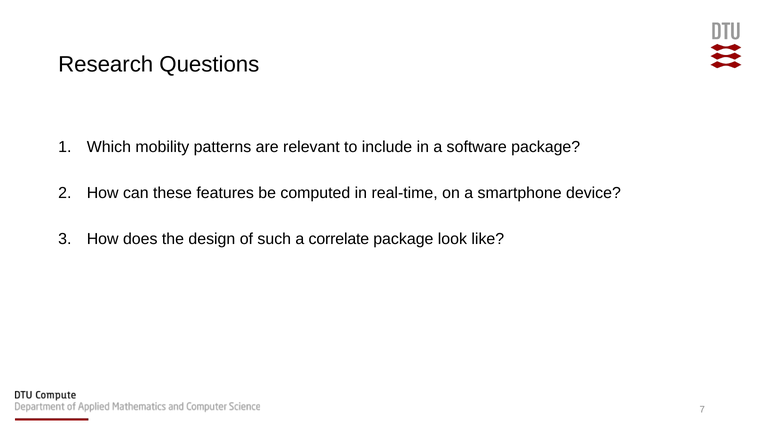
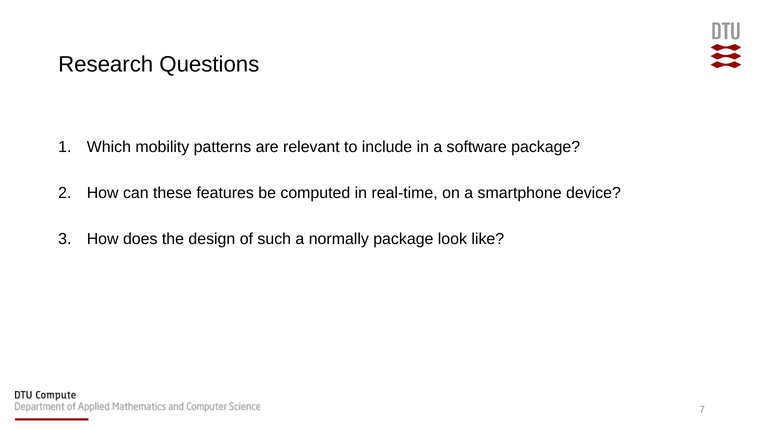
correlate: correlate -> normally (339, 239)
